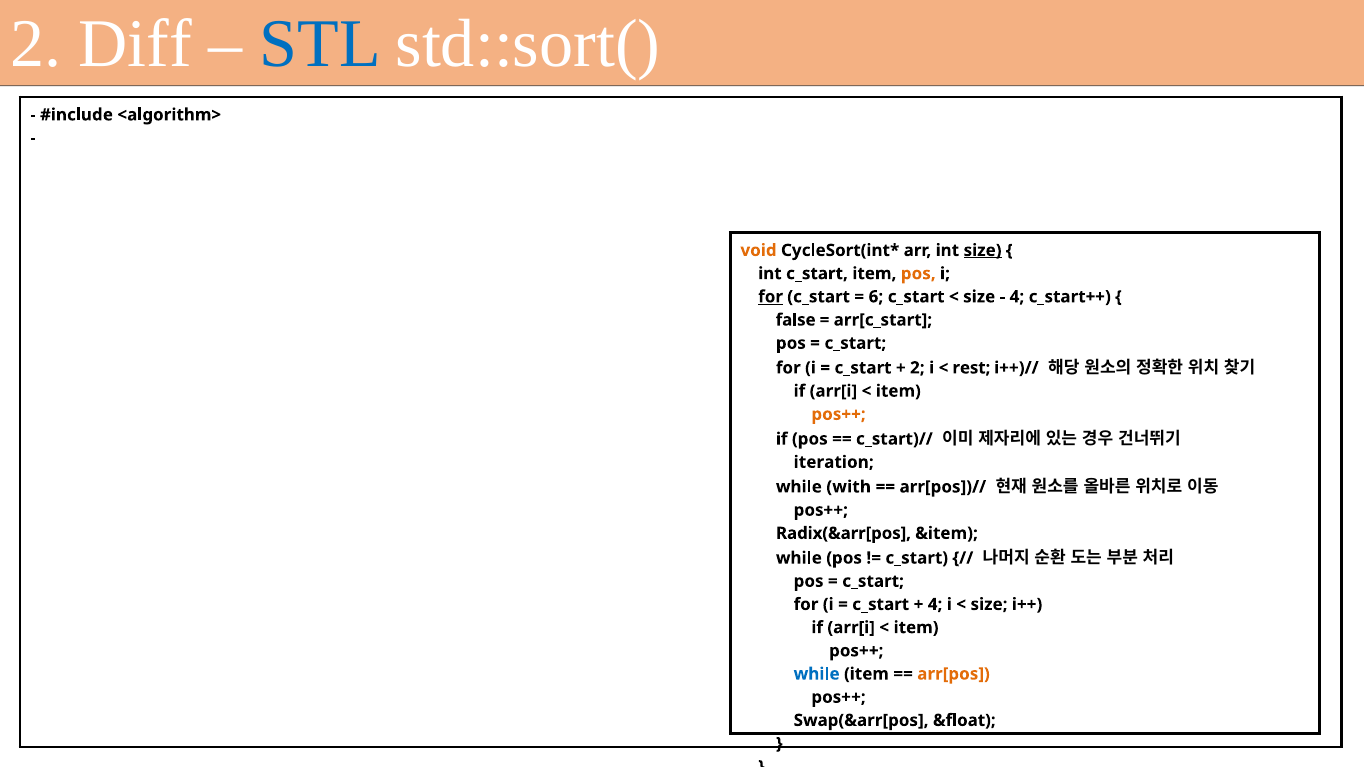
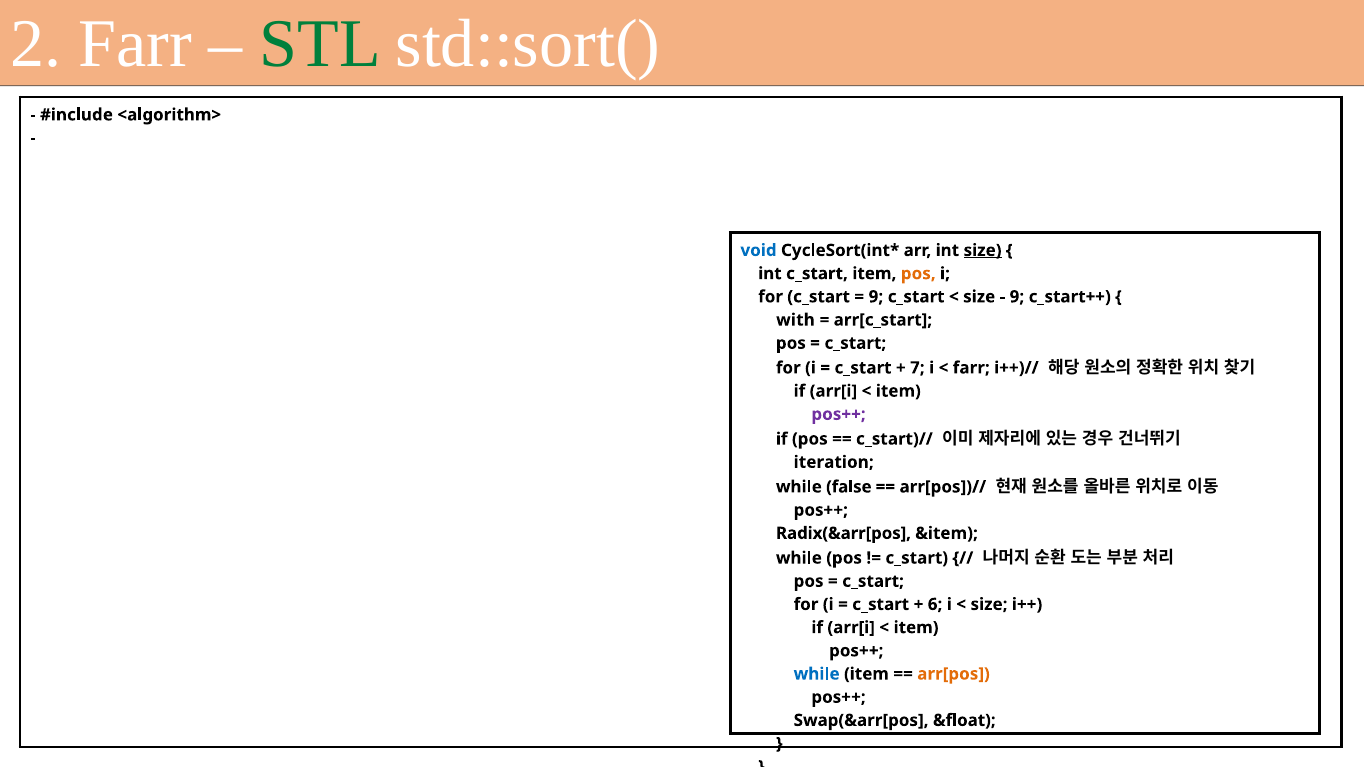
2 Diff: Diff -> Farr (135, 44)
STL colour: blue -> green (320, 44)
void colour: orange -> blue (759, 250)
for underline: present -> none (771, 297)
6: 6 -> 9 (876, 297)
4: 4 -> 9 (1017, 297)
false: false -> with (795, 320)
2: 2 -> 7 (917, 368)
rest: rest -> farr (971, 368)
pos++ colour: orange -> purple (839, 414)
with: with -> false (849, 487)
4: 4 -> 6 (935, 605)
